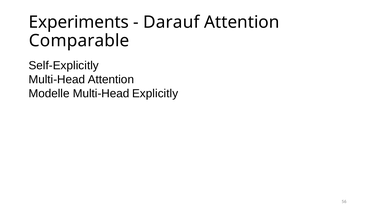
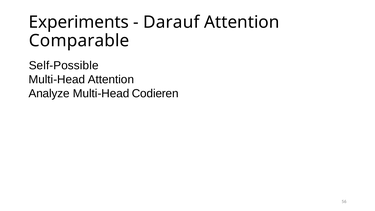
Self-Explicitly: Self-Explicitly -> Self-Possible (64, 65)
Modelle: Modelle -> Analyze (49, 94)
Explicitly: Explicitly -> Codieren (155, 94)
